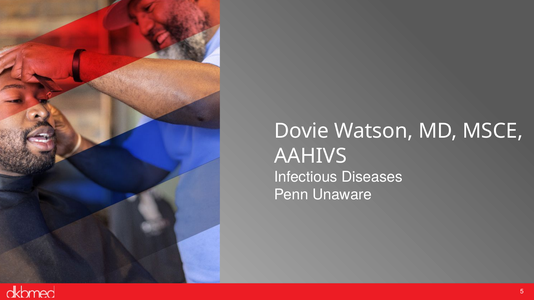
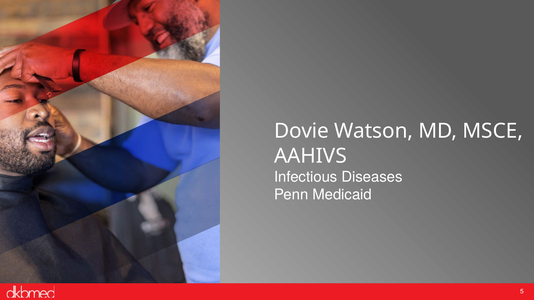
Unaware: Unaware -> Medicaid (342, 195)
